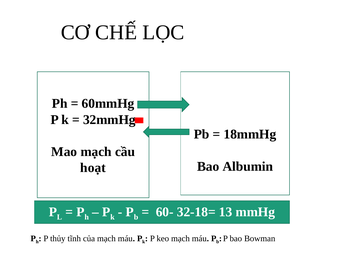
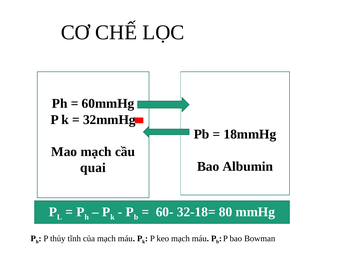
hoạt: hoạt -> quai (93, 168)
13: 13 -> 80 (226, 212)
